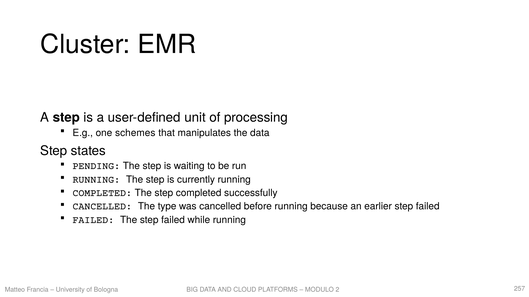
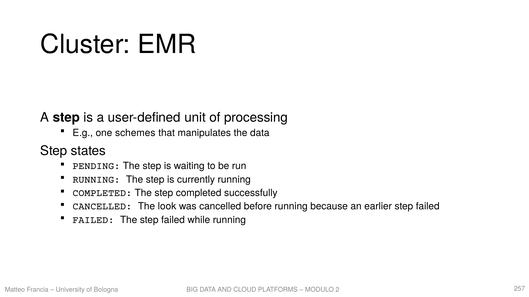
type: type -> look (167, 207)
